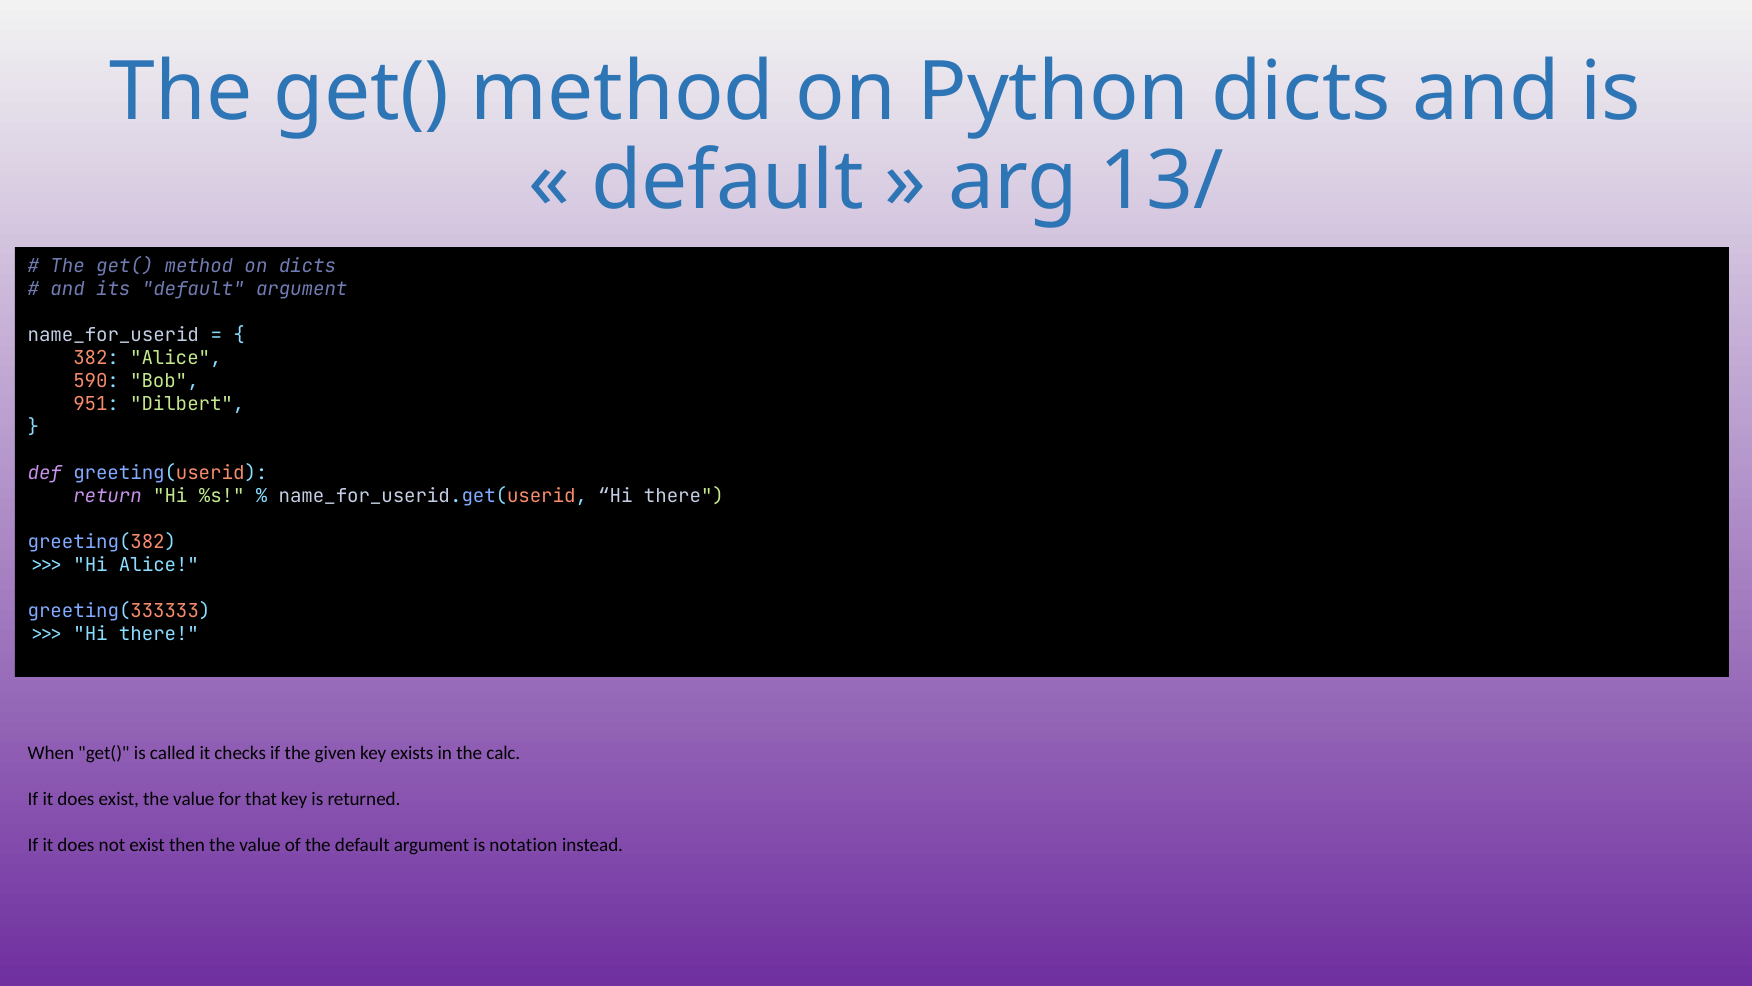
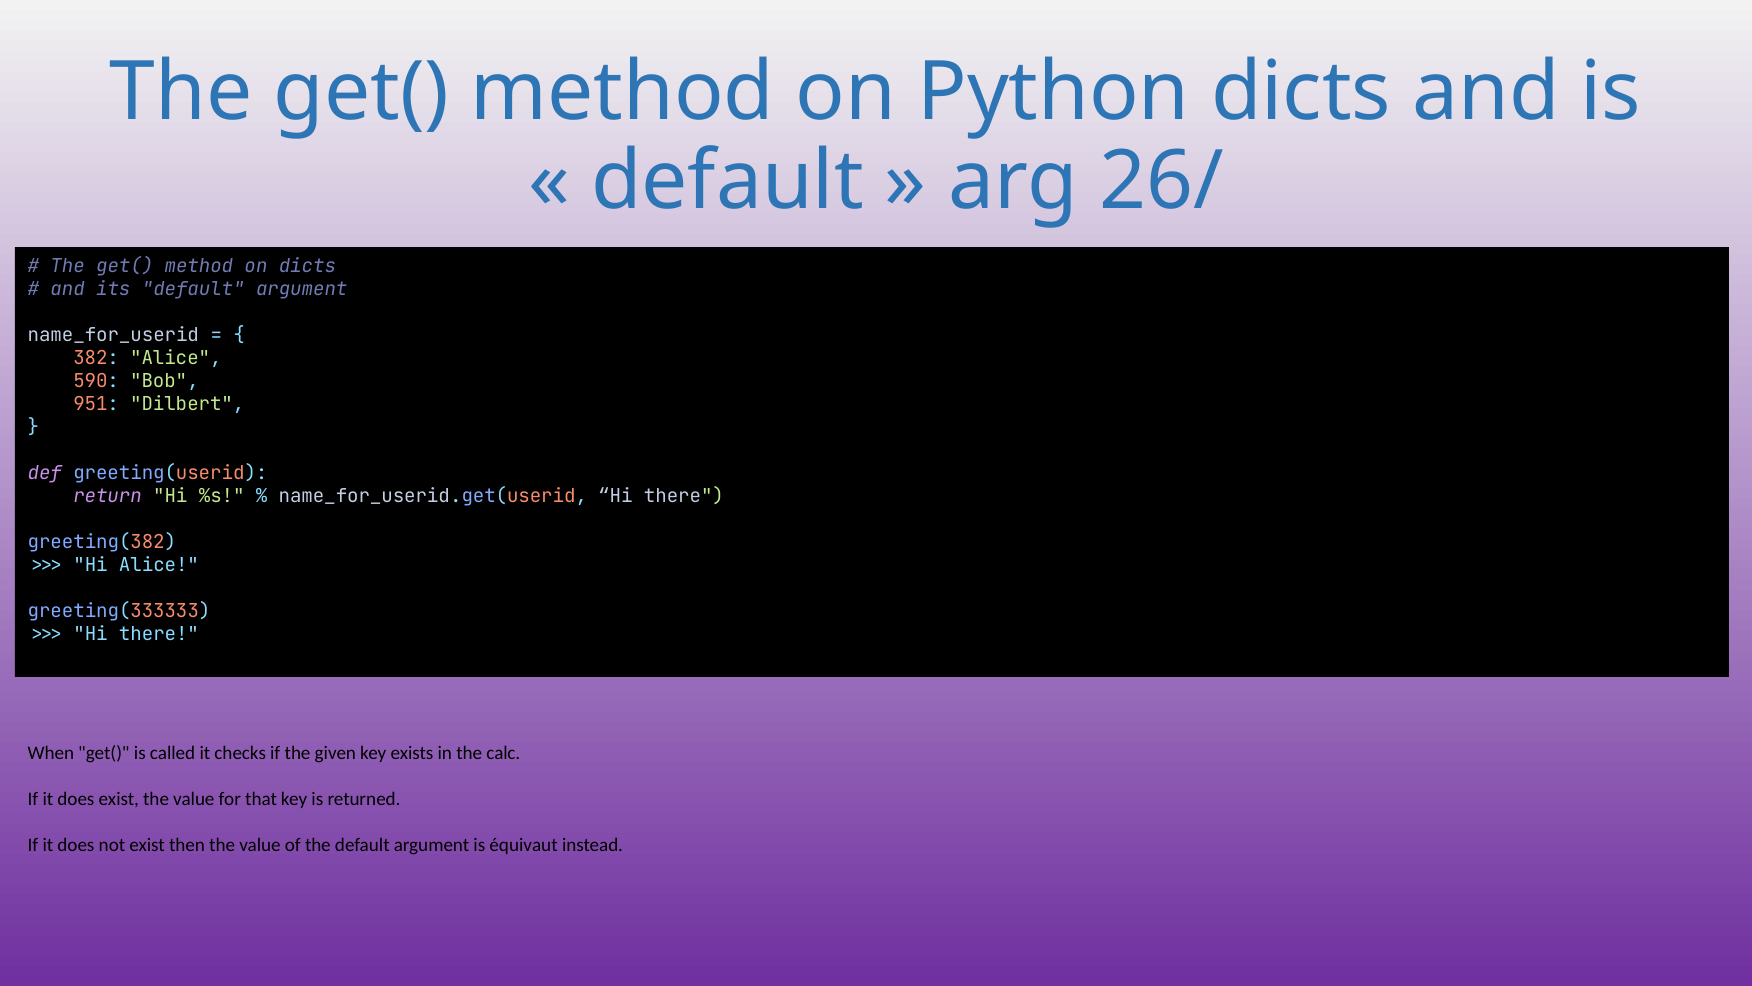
13/: 13/ -> 26/ (1161, 181)
notation: notation -> équivaut (524, 844)
